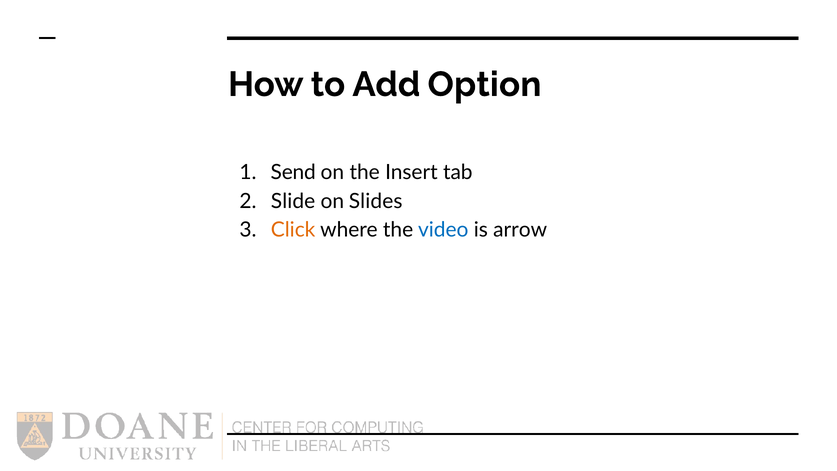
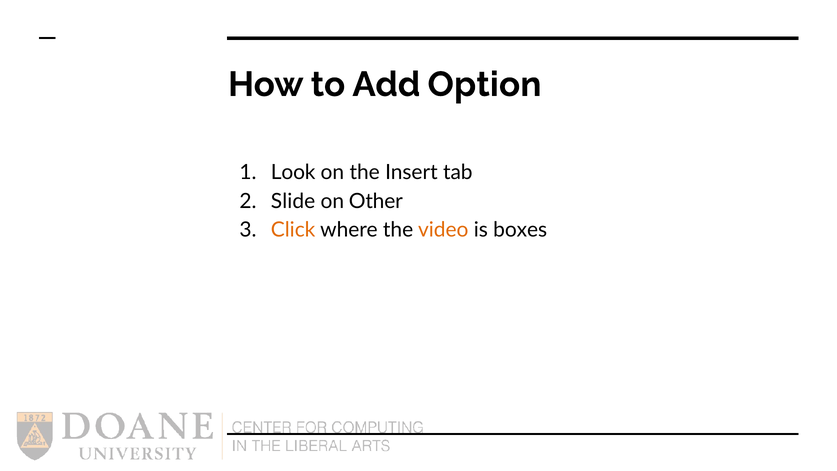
Send: Send -> Look (293, 172)
Slides: Slides -> Other (376, 201)
video colour: blue -> orange (443, 230)
arrow: arrow -> boxes (520, 230)
